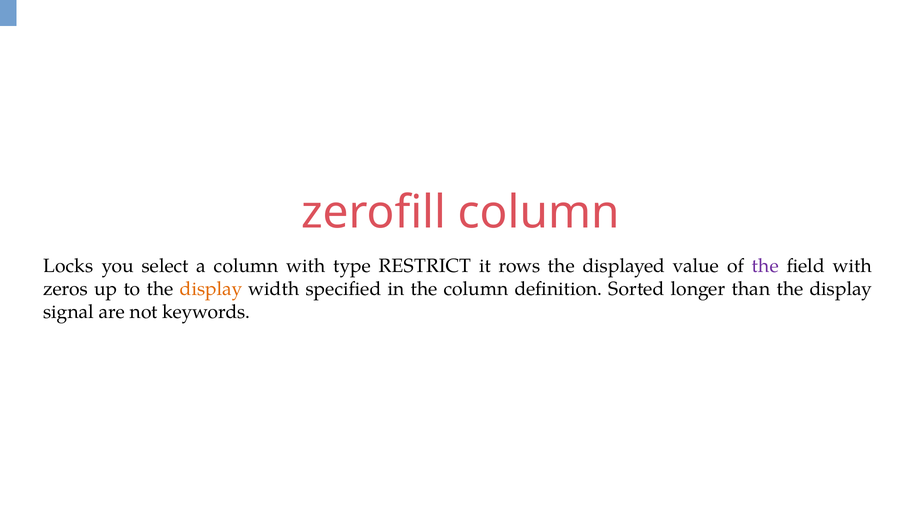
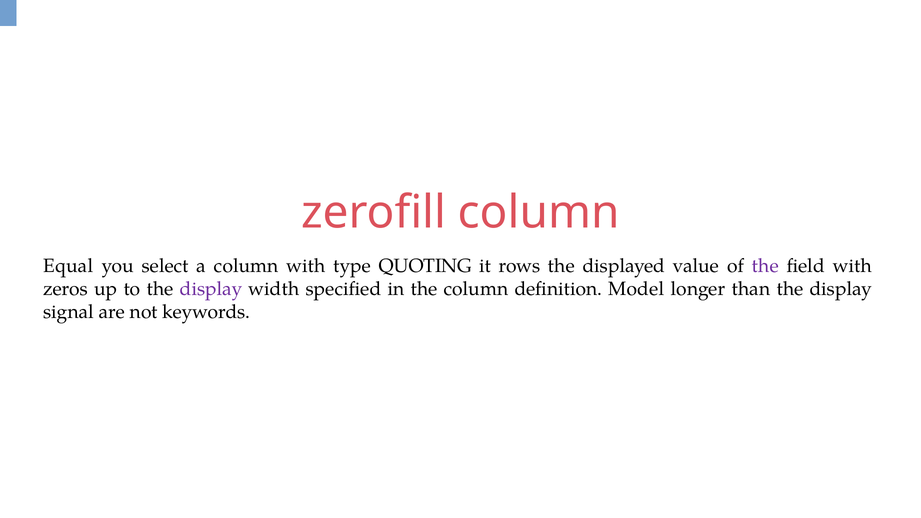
Locks: Locks -> Equal (68, 266)
RESTRICT: RESTRICT -> QUOTING (425, 266)
display colour: orange -> purple (211, 289)
Sorted: Sorted -> Model (636, 289)
